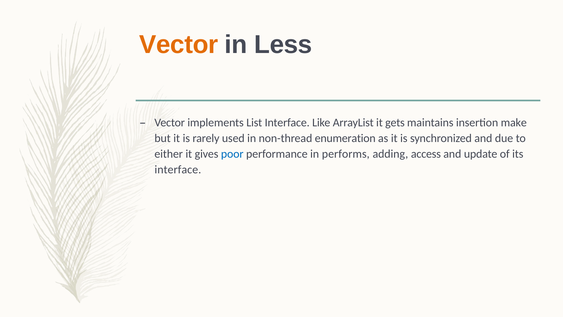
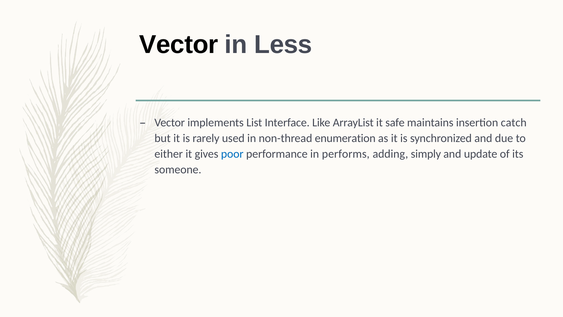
Vector colour: orange -> black (179, 45)
gets: gets -> safe (395, 123)
make: make -> catch (514, 123)
access: access -> simply (426, 154)
interface: interface -> someone (178, 169)
